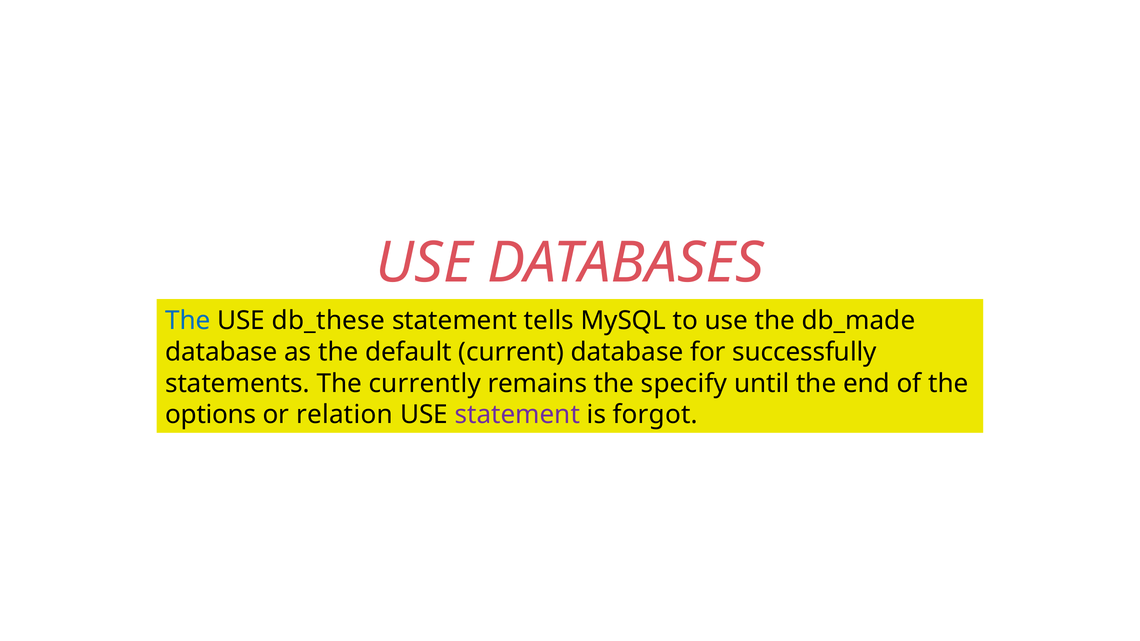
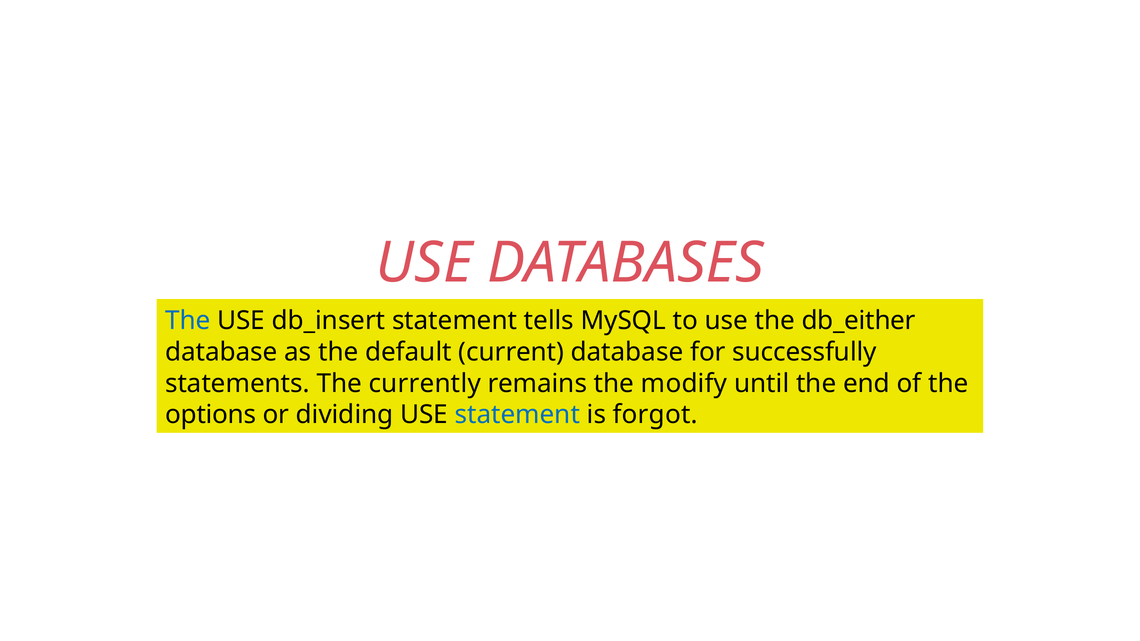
db_these: db_these -> db_insert (329, 321)
db_made: db_made -> db_either (859, 321)
specify: specify -> modify (684, 384)
relation: relation -> dividing (345, 415)
statement colour: purple -> blue (517, 415)
